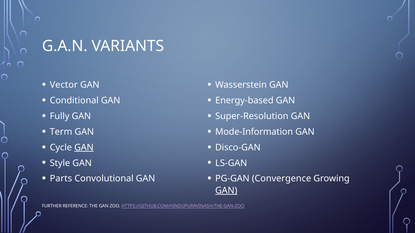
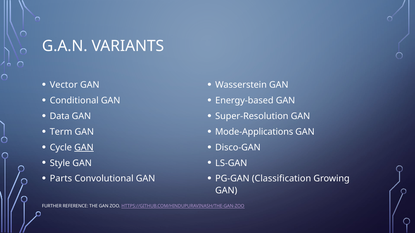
Fully: Fully -> Data (60, 116)
Mode-Information: Mode-Information -> Mode-Applications (254, 132)
Convergence: Convergence -> Classification (281, 179)
GAN underline: present -> none (226, 191)
